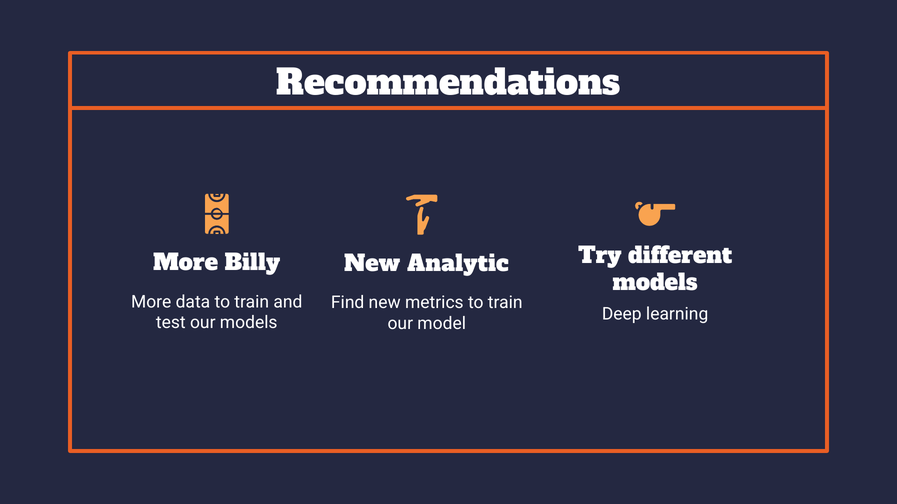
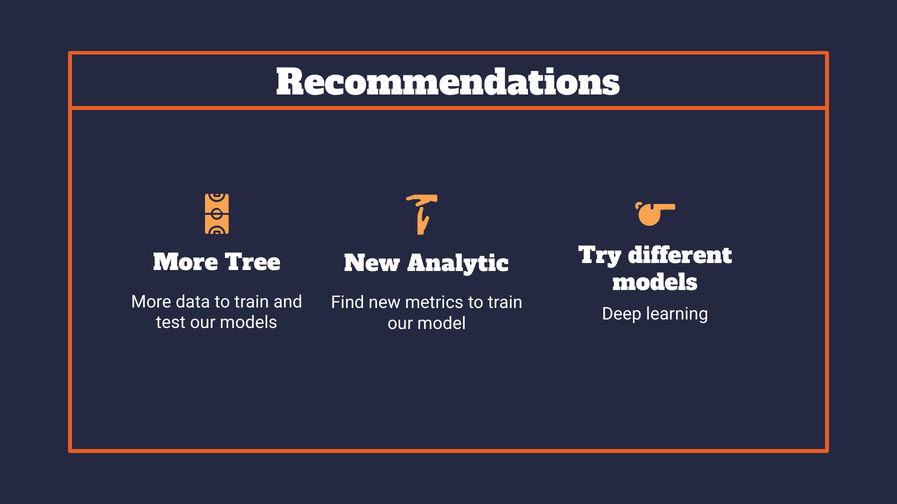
Billy: Billy -> Tree (253, 263)
